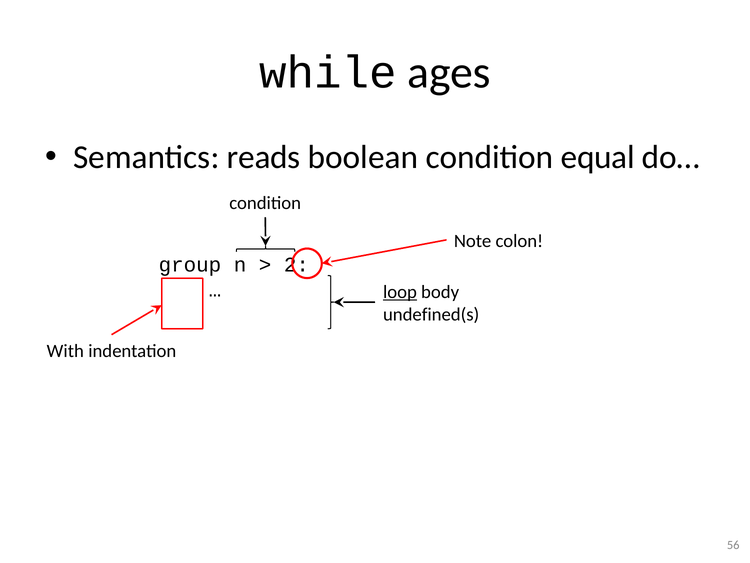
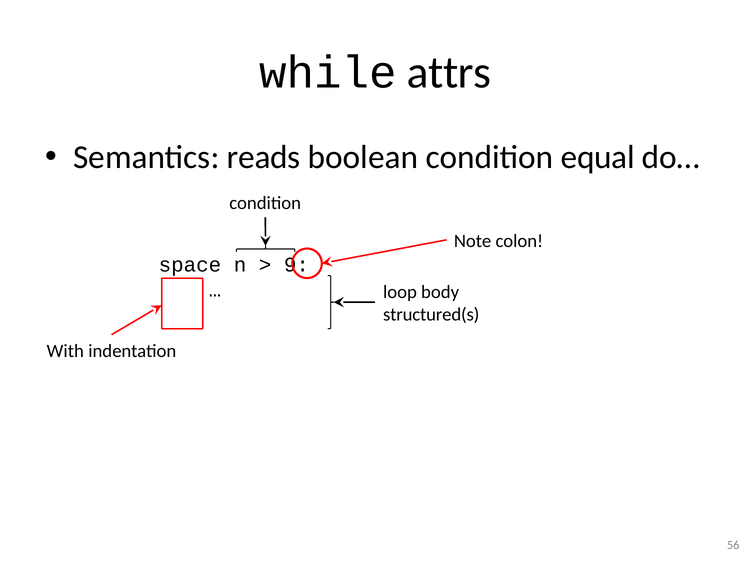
ages: ages -> attrs (449, 73)
group: group -> space (190, 264)
2: 2 -> 9 (296, 264)
loop underline: present -> none (400, 292)
undefined(s: undefined(s -> structured(s (431, 314)
